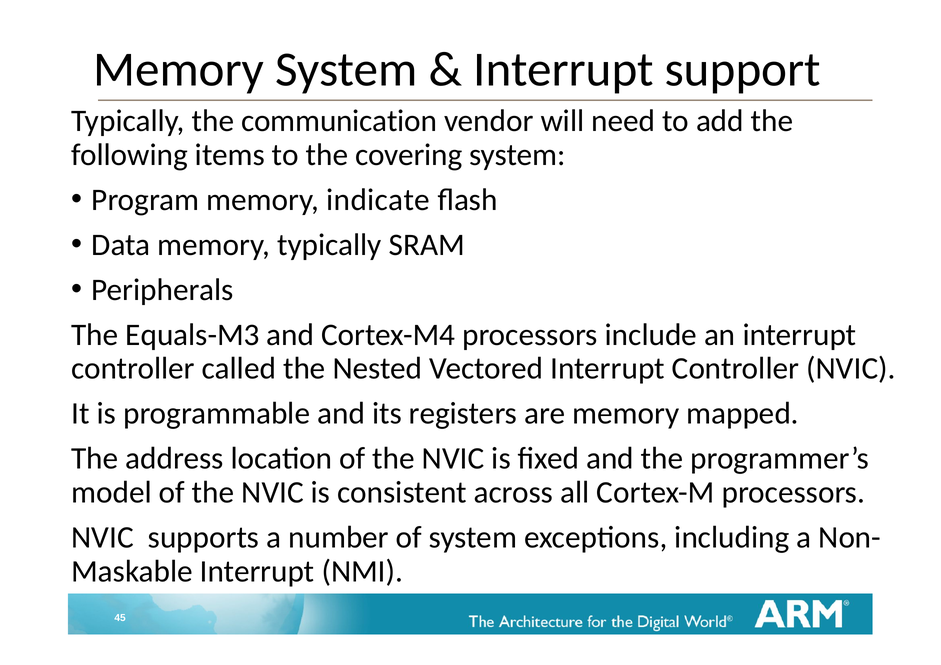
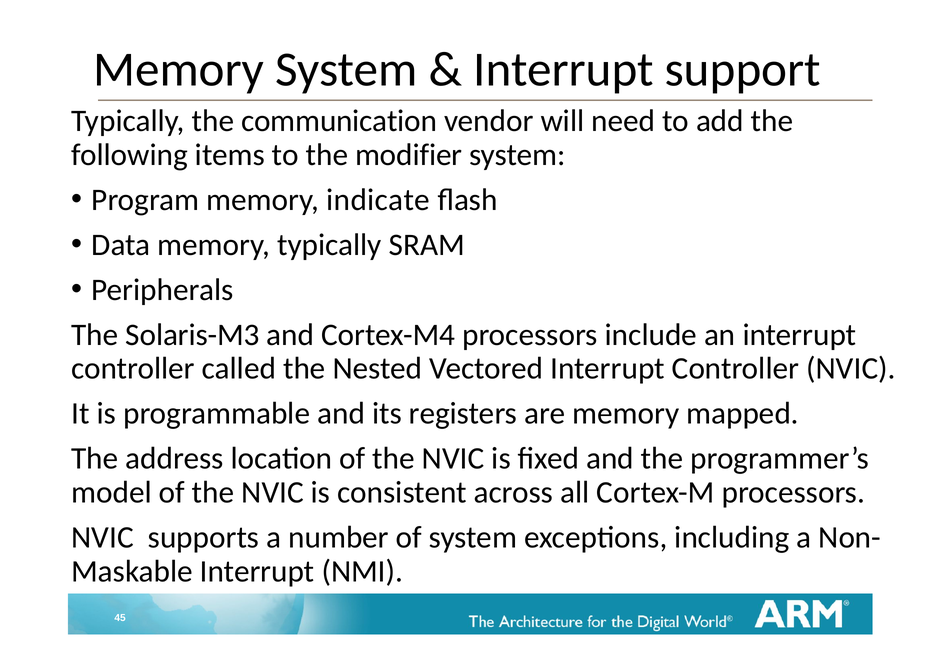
covering: covering -> modifier (409, 155)
Equals-M3: Equals-M3 -> Solaris-M3 (193, 335)
